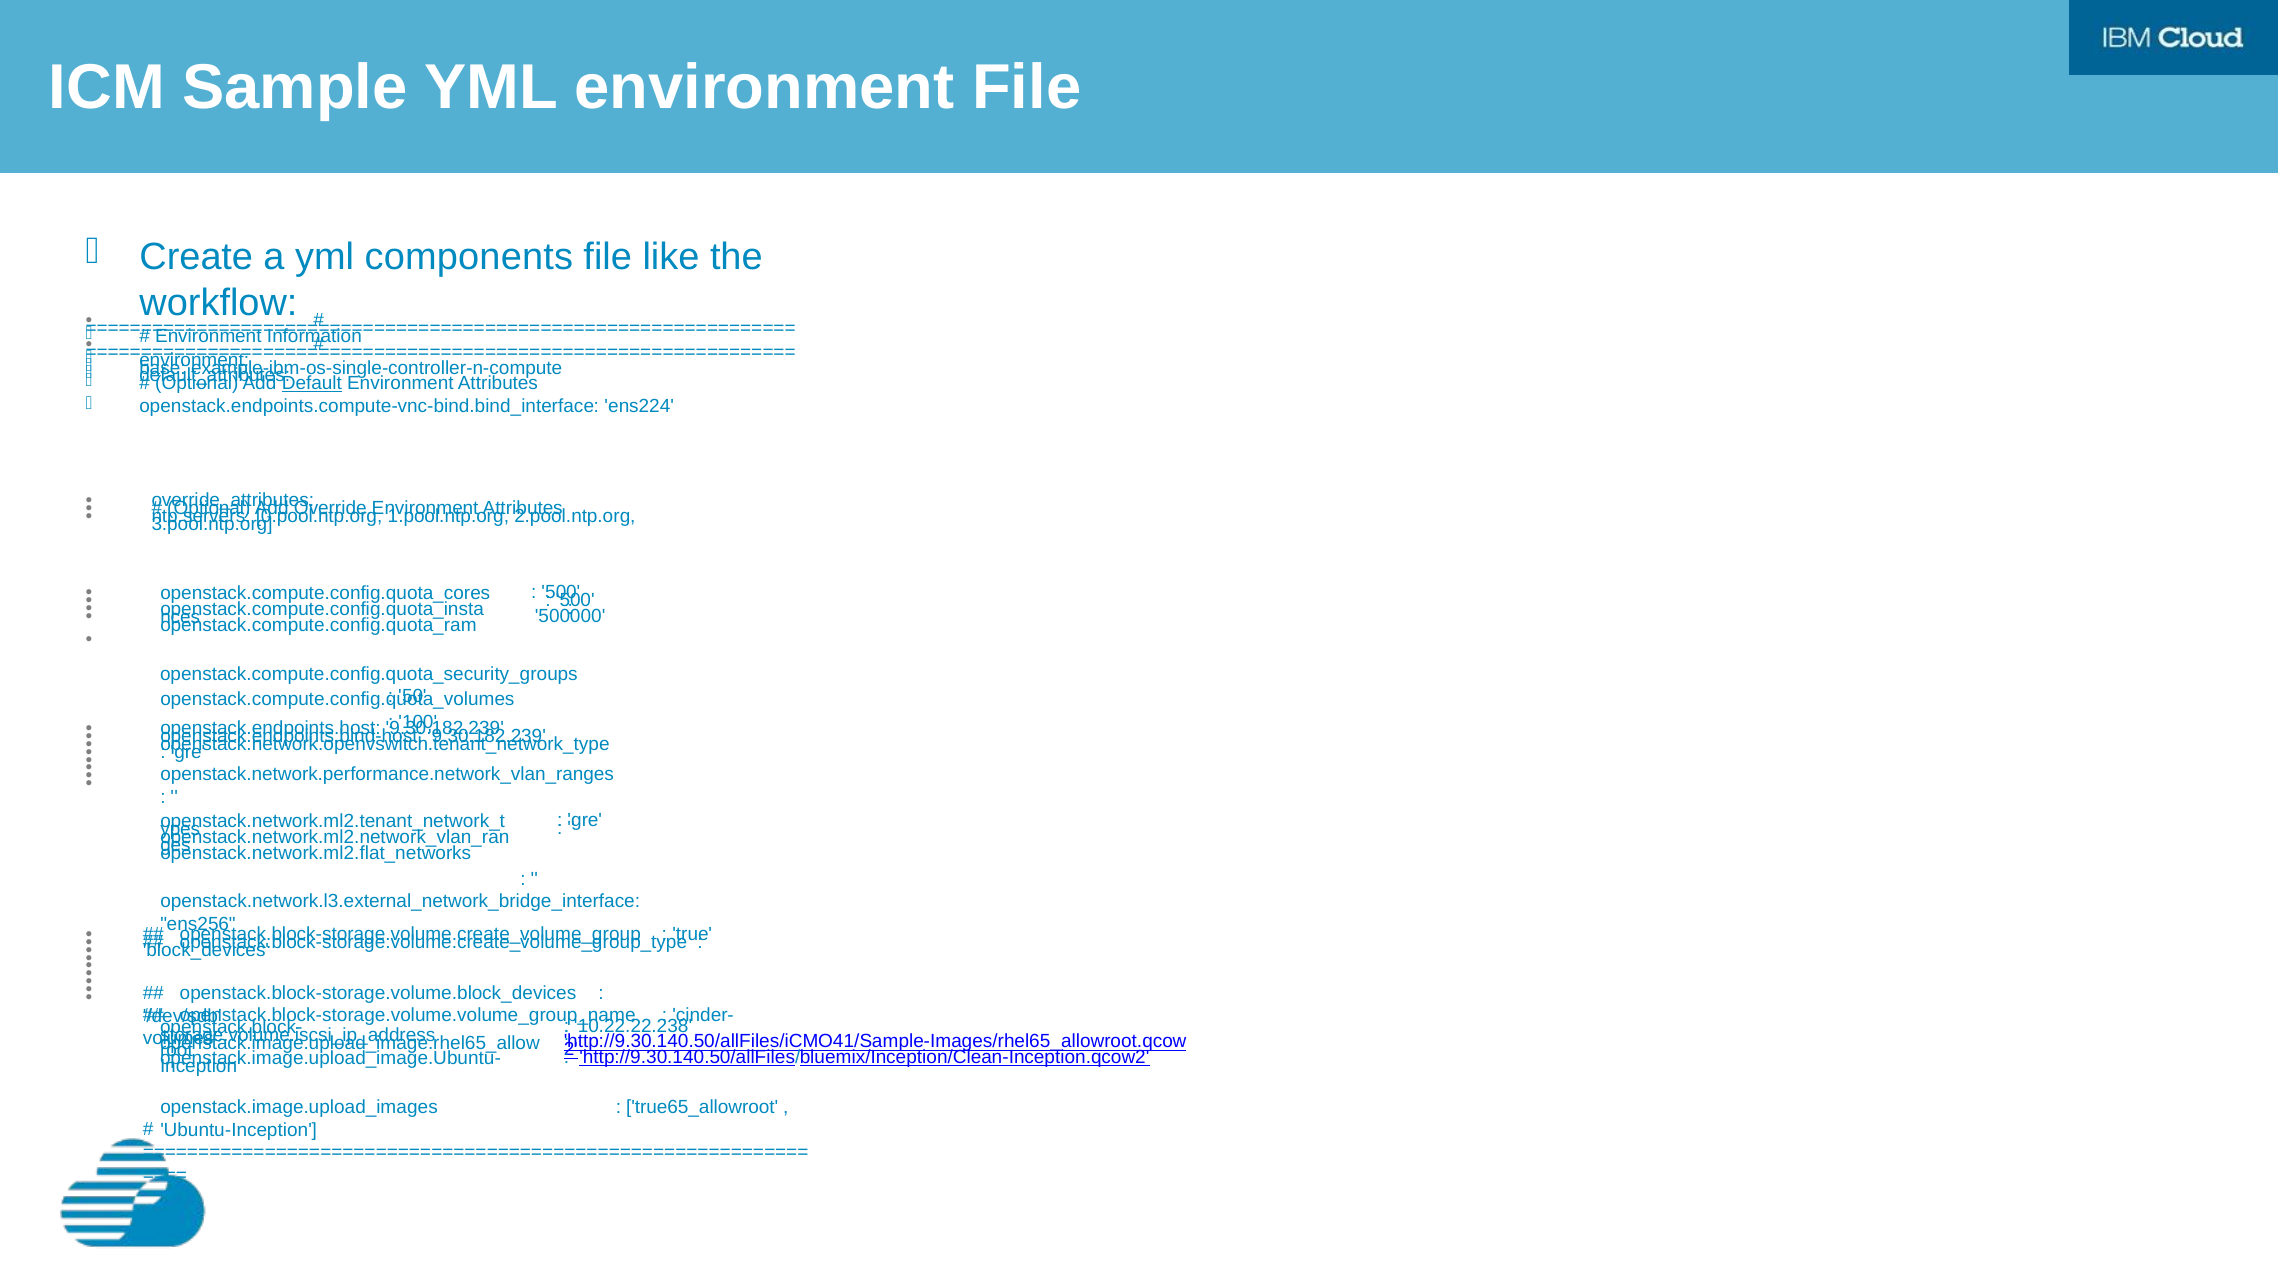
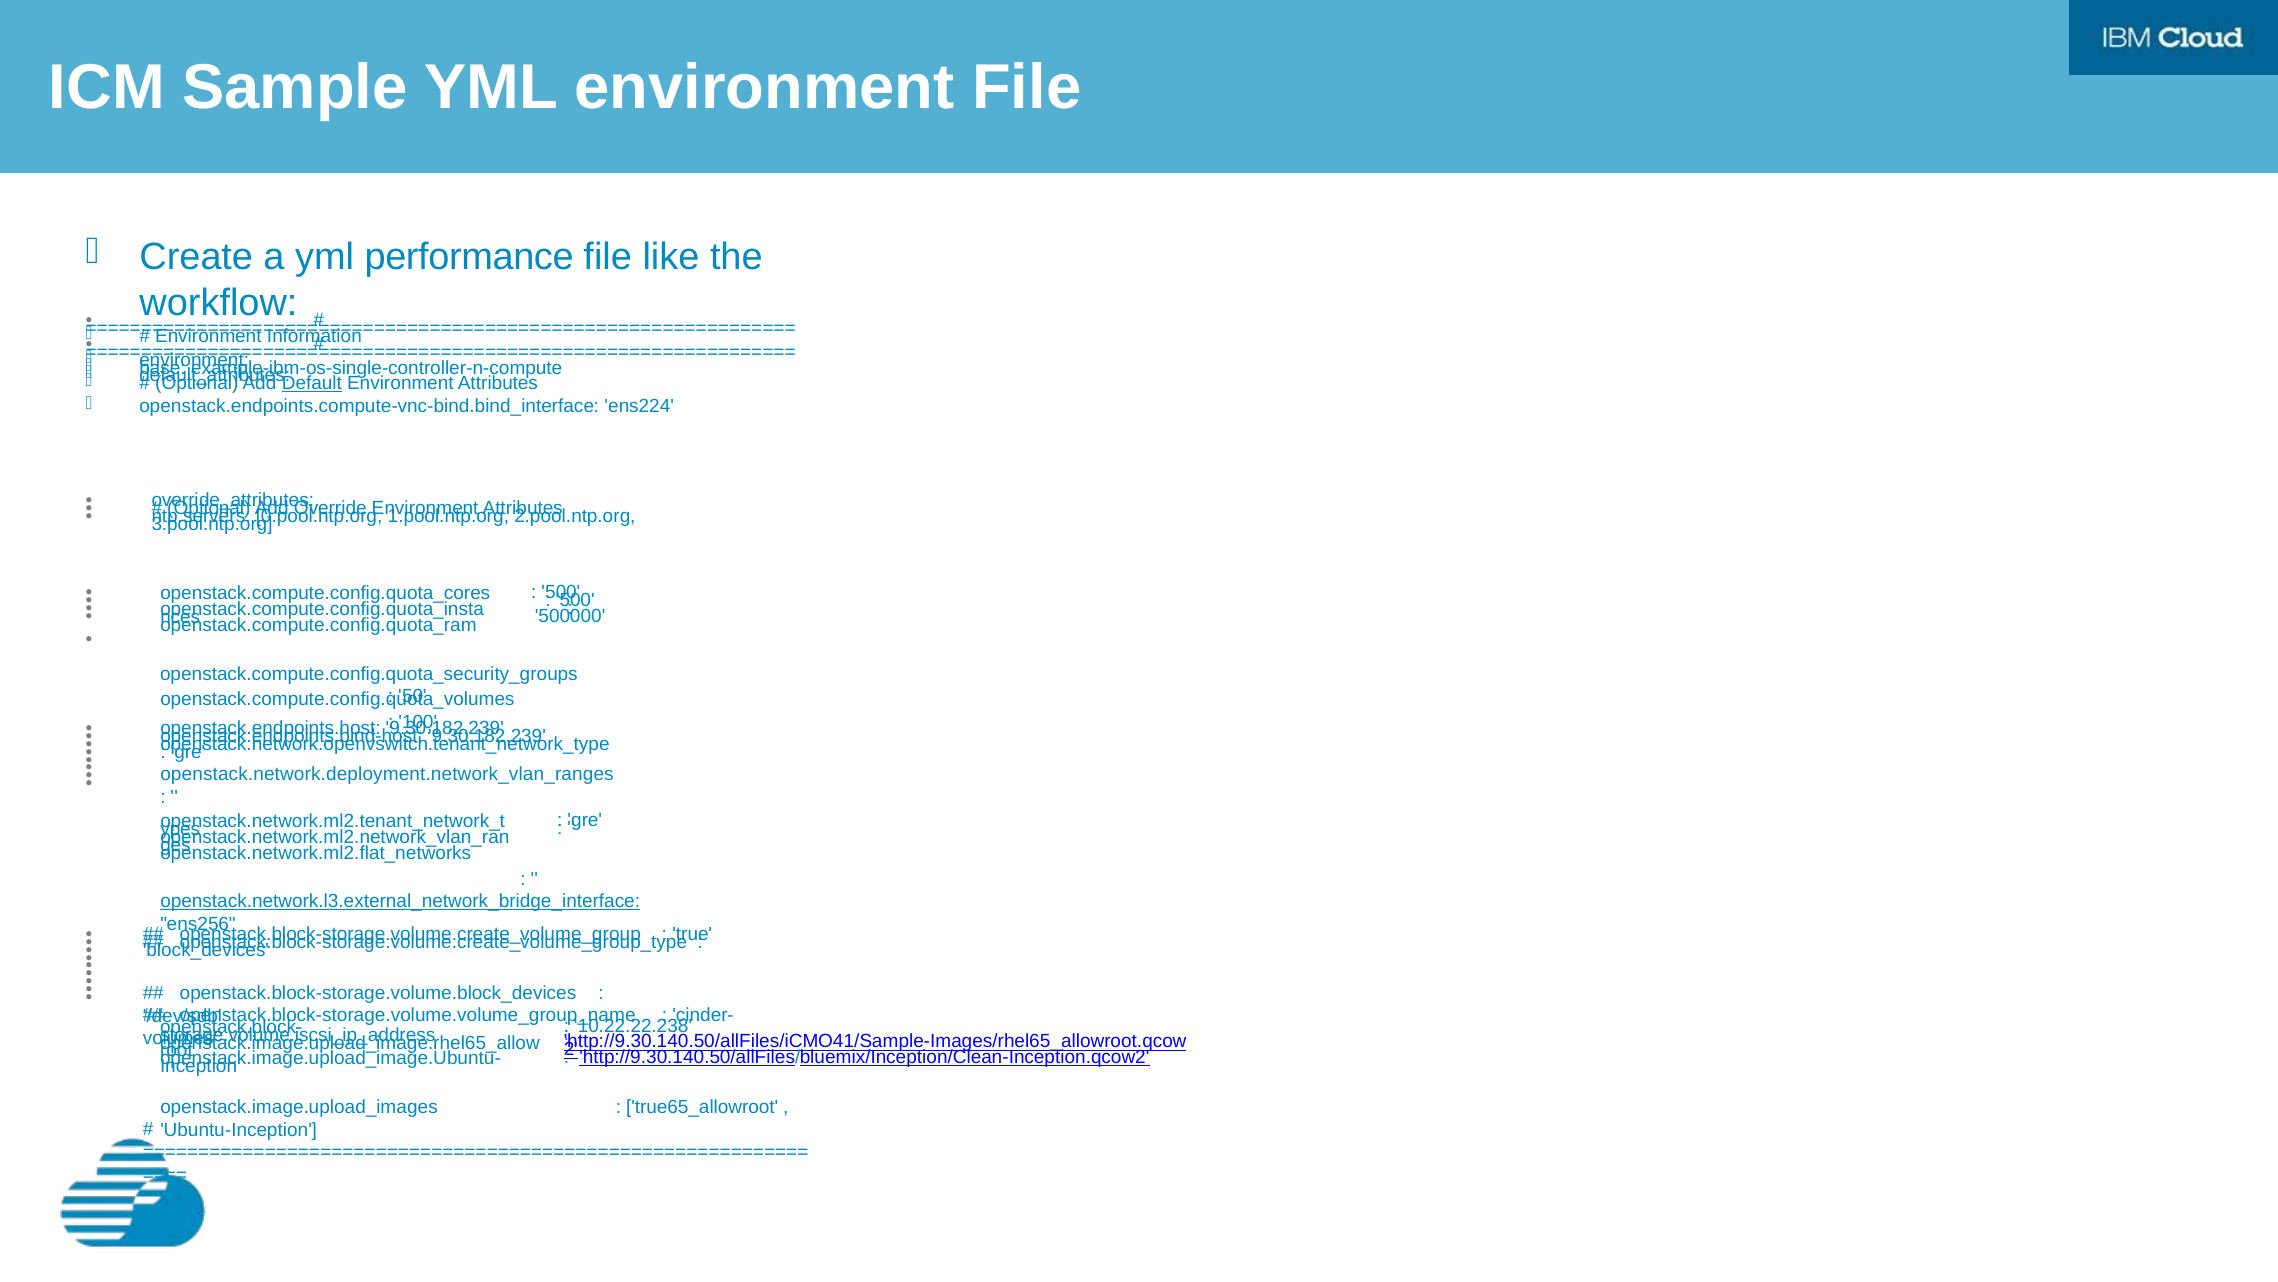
components: components -> performance (469, 257)
openstack.network.performance.network_vlan_ranges: openstack.network.performance.network_vlan_ranges -> openstack.network.deployment.network_vlan_ranges (387, 774)
openstack.network.l3.external_network_bridge_interface underline: none -> present (400, 901)
